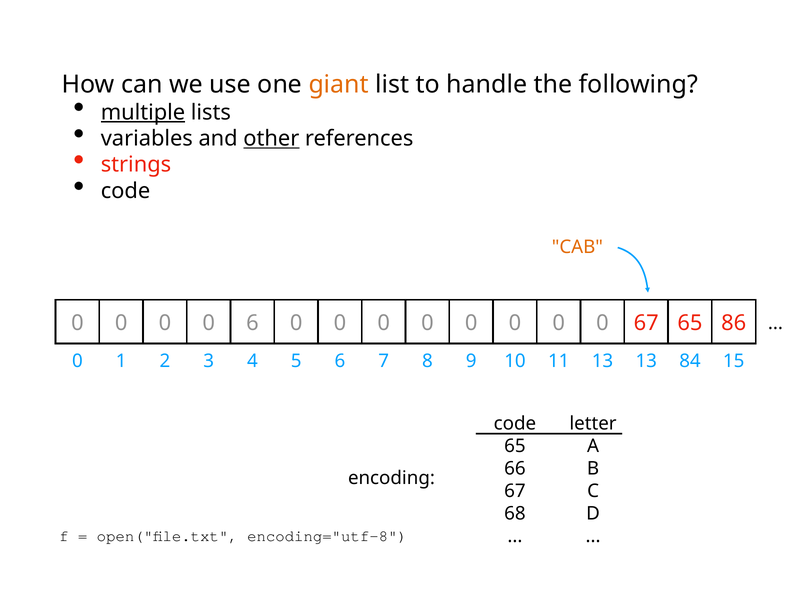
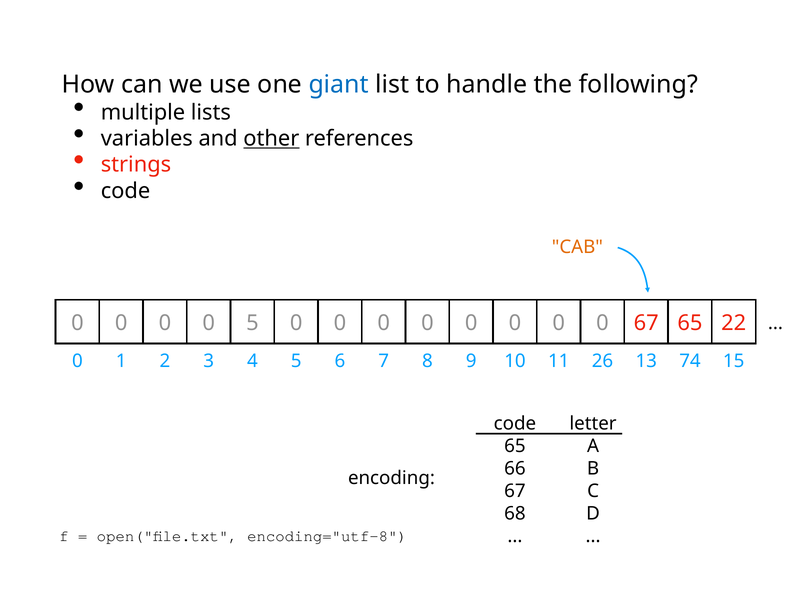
giant colour: orange -> blue (339, 84)
multiple underline: present -> none (143, 112)
0 6: 6 -> 5 (252, 323)
86: 86 -> 22 (734, 323)
3 13: 13 -> 26 (602, 361)
84: 84 -> 74 (690, 361)
